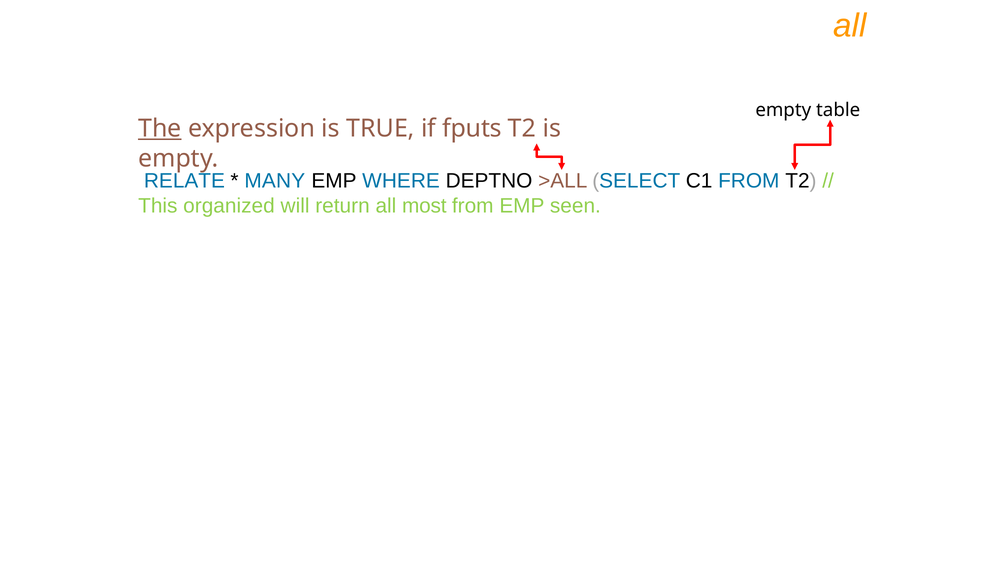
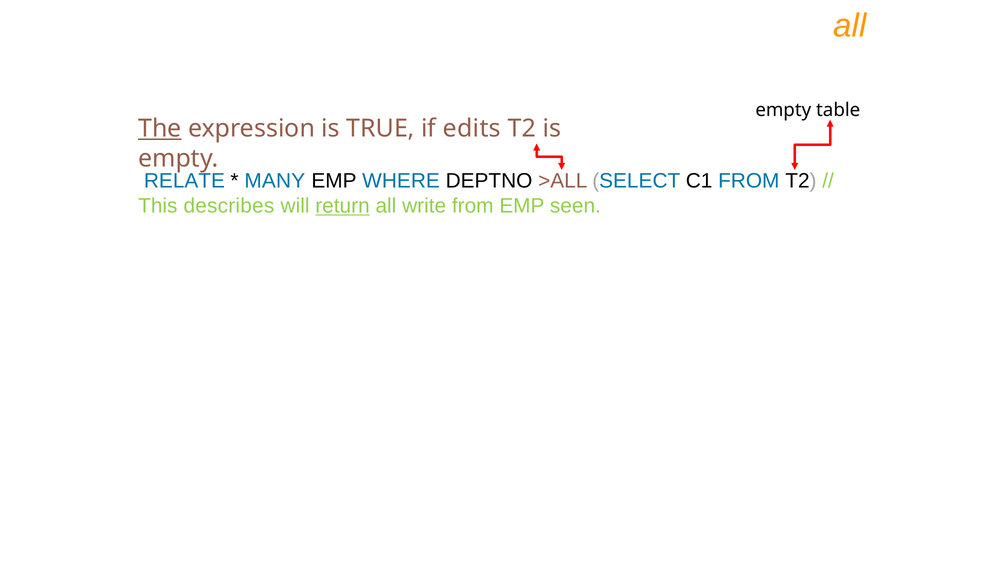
fputs: fputs -> edits (472, 129)
organized: organized -> describes (229, 206)
return underline: none -> present (343, 206)
most: most -> write (424, 206)
